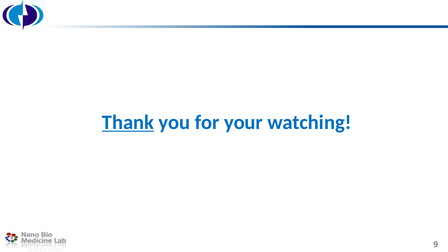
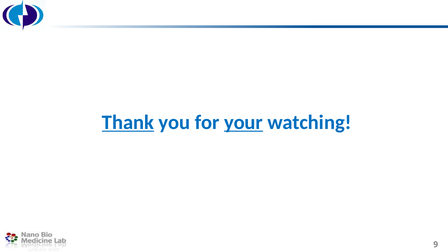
your underline: none -> present (243, 122)
